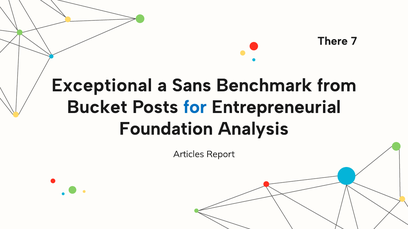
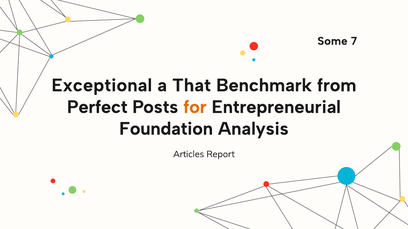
There: There -> Some (332, 41)
Sans: Sans -> That (191, 85)
Bucket: Bucket -> Perfect (97, 107)
for colour: blue -> orange (195, 107)
